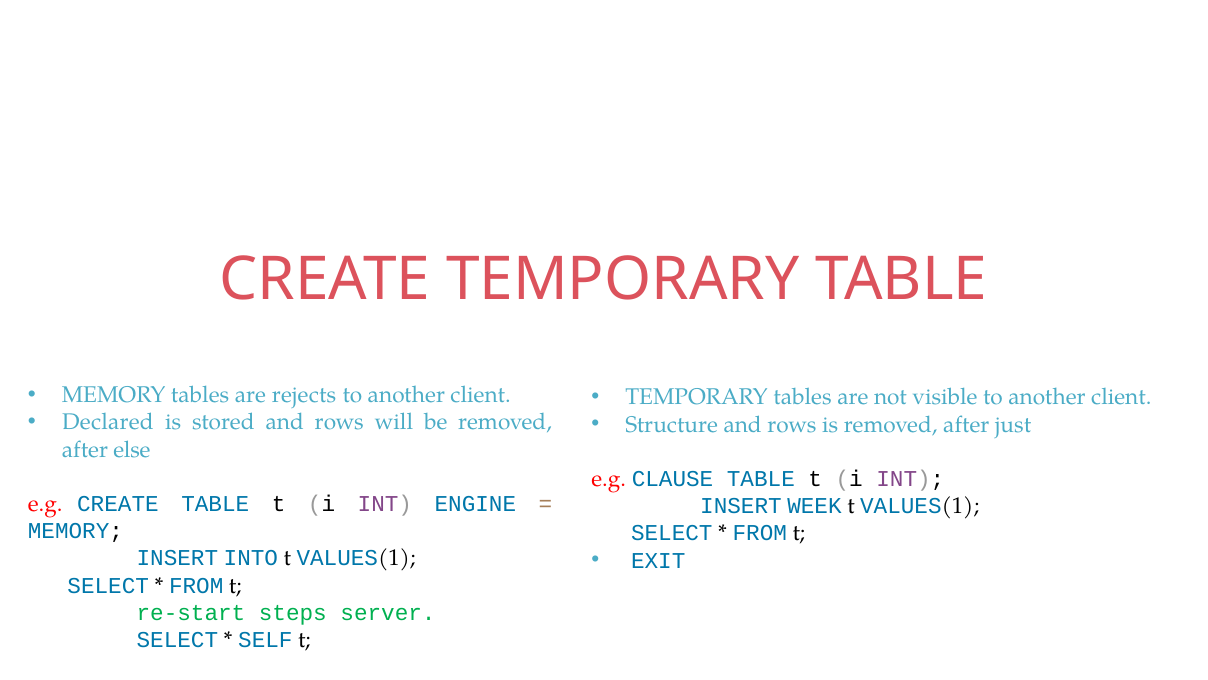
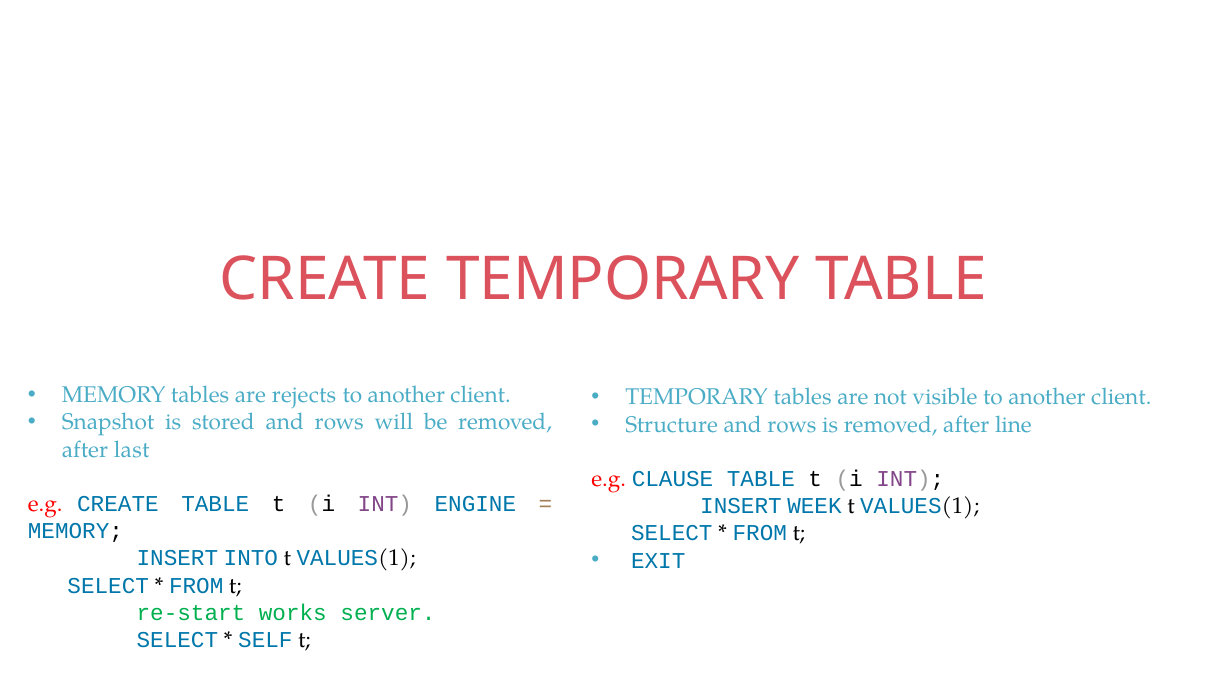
Declared: Declared -> Snapshot (108, 422)
just: just -> line (1013, 424)
else: else -> last (132, 449)
steps: steps -> works (293, 612)
